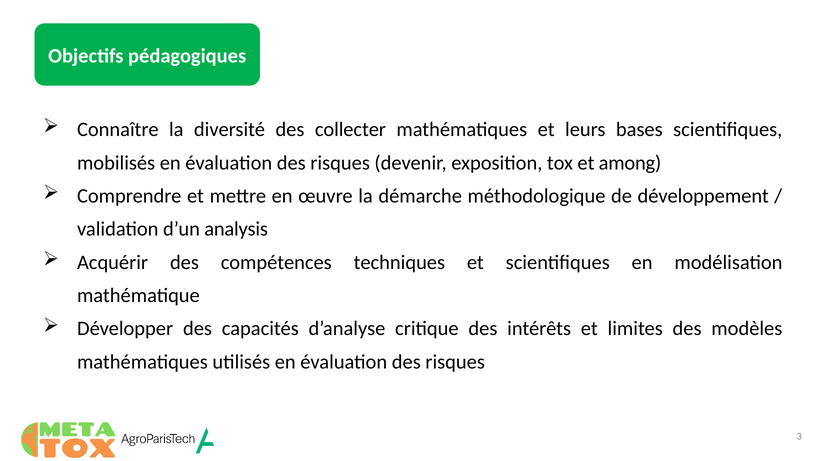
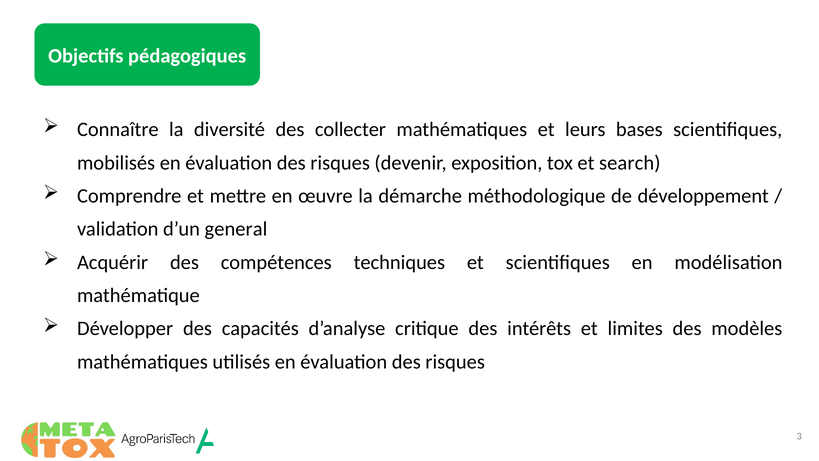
among: among -> search (630, 163)
analysis: analysis -> general (236, 229)
